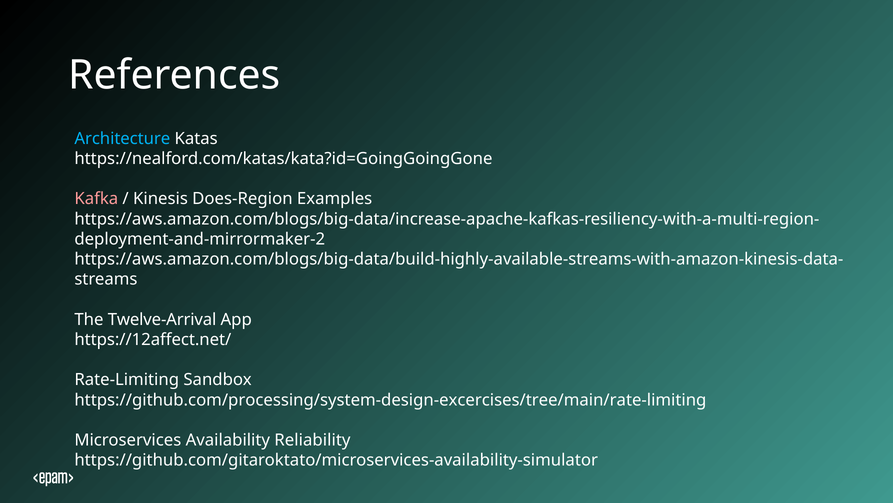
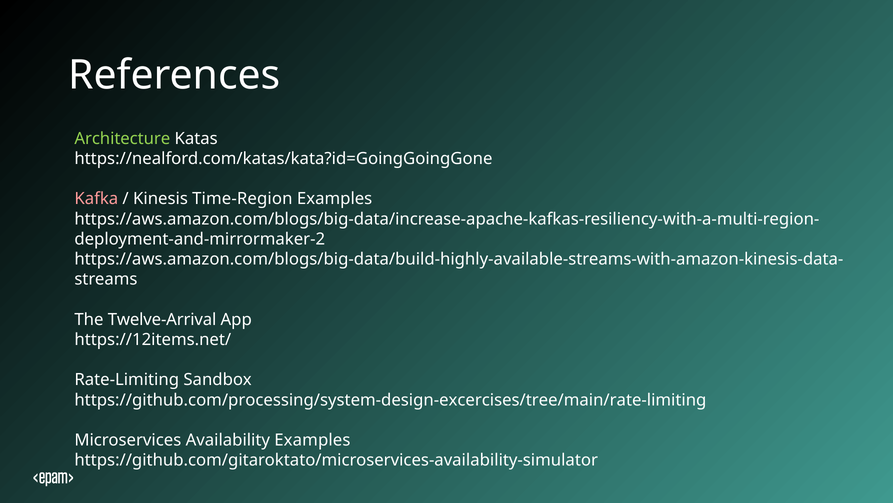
Architecture colour: light blue -> light green (122, 138)
Does-Region: Does-Region -> Time-Region (242, 199)
https://12affect.net/: https://12affect.net/ -> https://12items.net/ (153, 339)
Availability Reliability: Reliability -> Examples (312, 440)
